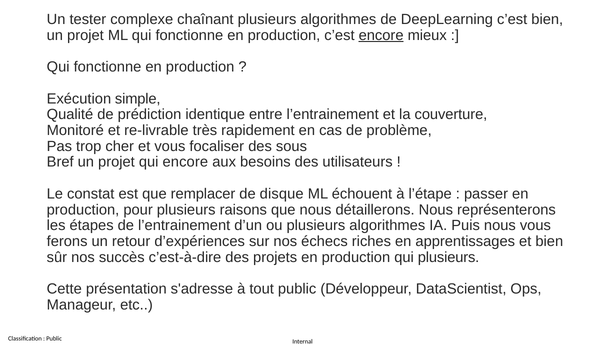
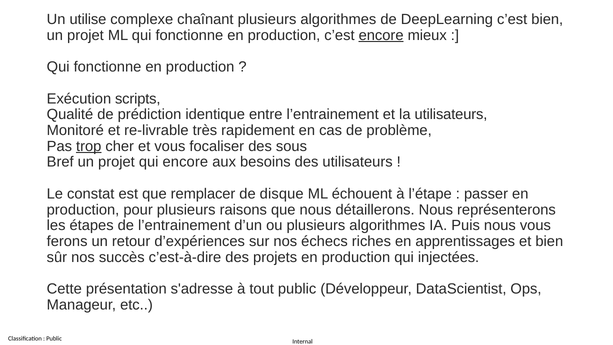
tester: tester -> utilise (88, 19)
simple: simple -> scripts (138, 99)
la couverture: couverture -> utilisateurs (451, 114)
trop underline: none -> present (89, 146)
qui plusieurs: plusieurs -> injectées (449, 257)
